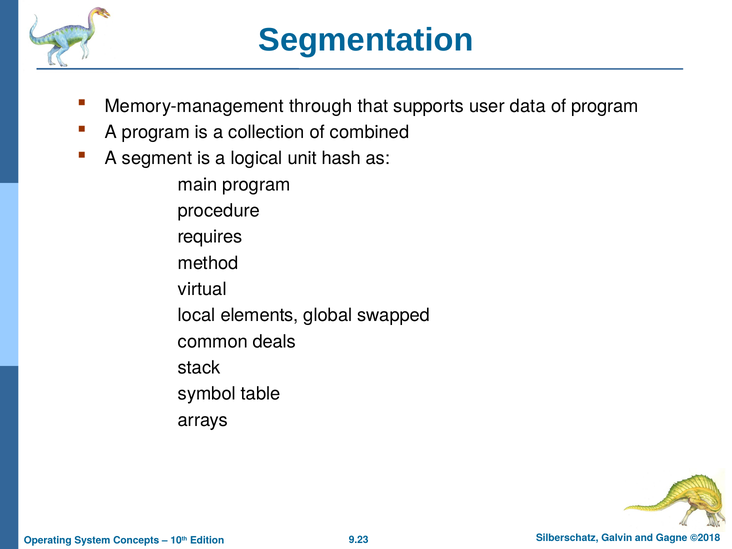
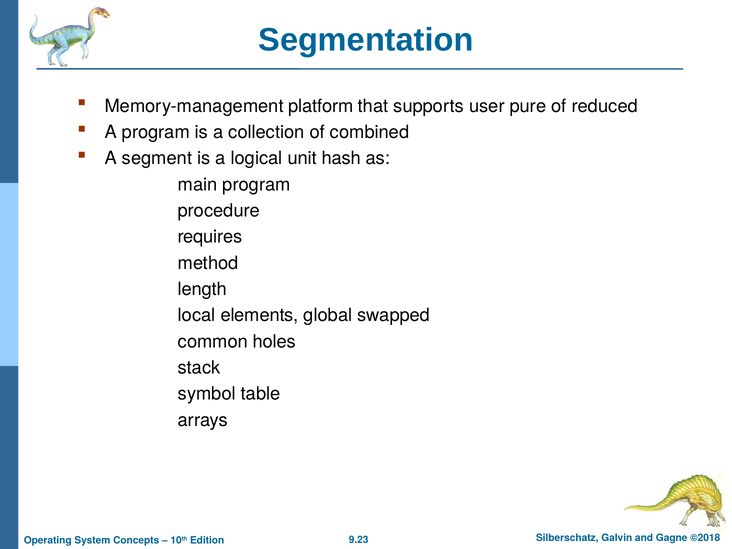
through: through -> platform (321, 106)
data: data -> pure (528, 106)
of program: program -> reduced (605, 106)
virtual: virtual -> length (202, 289)
deals: deals -> holes (274, 342)
